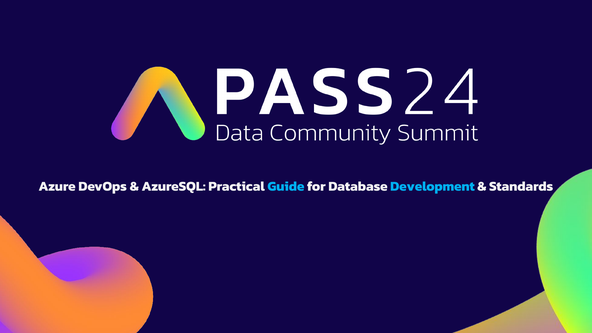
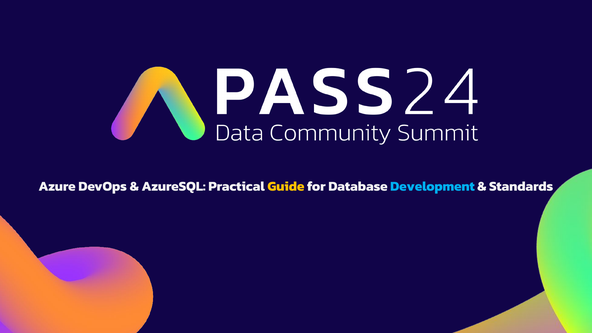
Guide colour: light blue -> yellow (286, 186)
